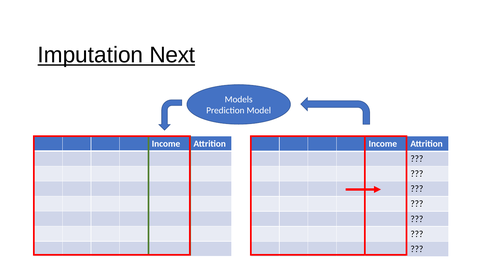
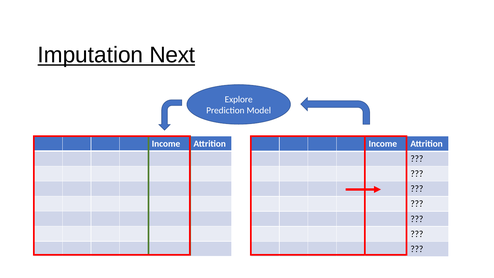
Models: Models -> Explore (239, 99)
